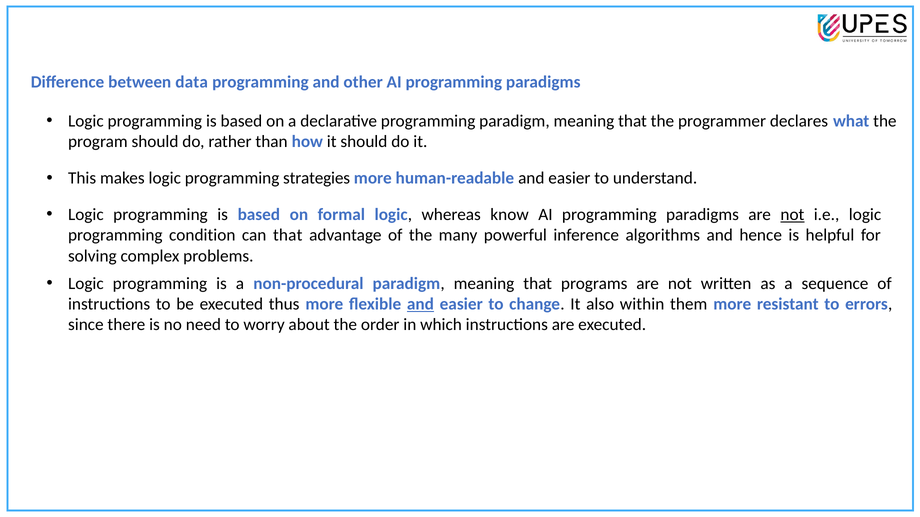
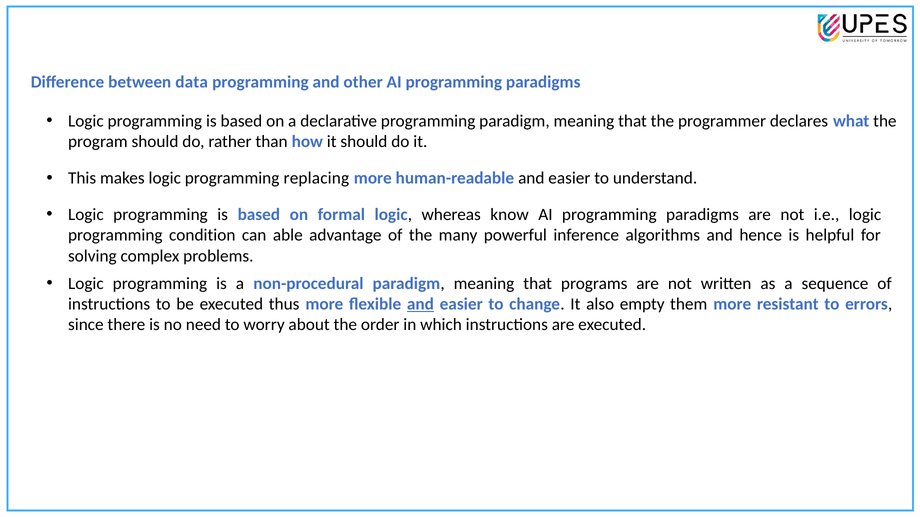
strategies: strategies -> replacing (316, 178)
not underline: present -> none (792, 215)
can that: that -> able (288, 236)
within: within -> empty (642, 304)
